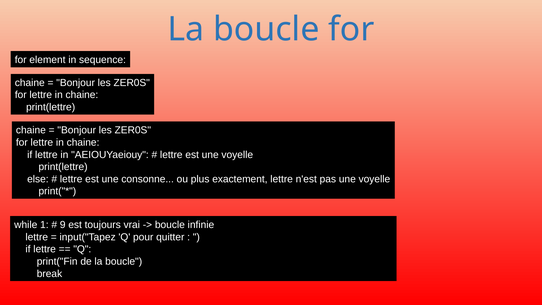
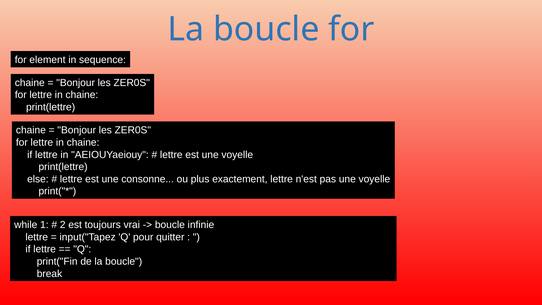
9: 9 -> 2 (63, 225)
